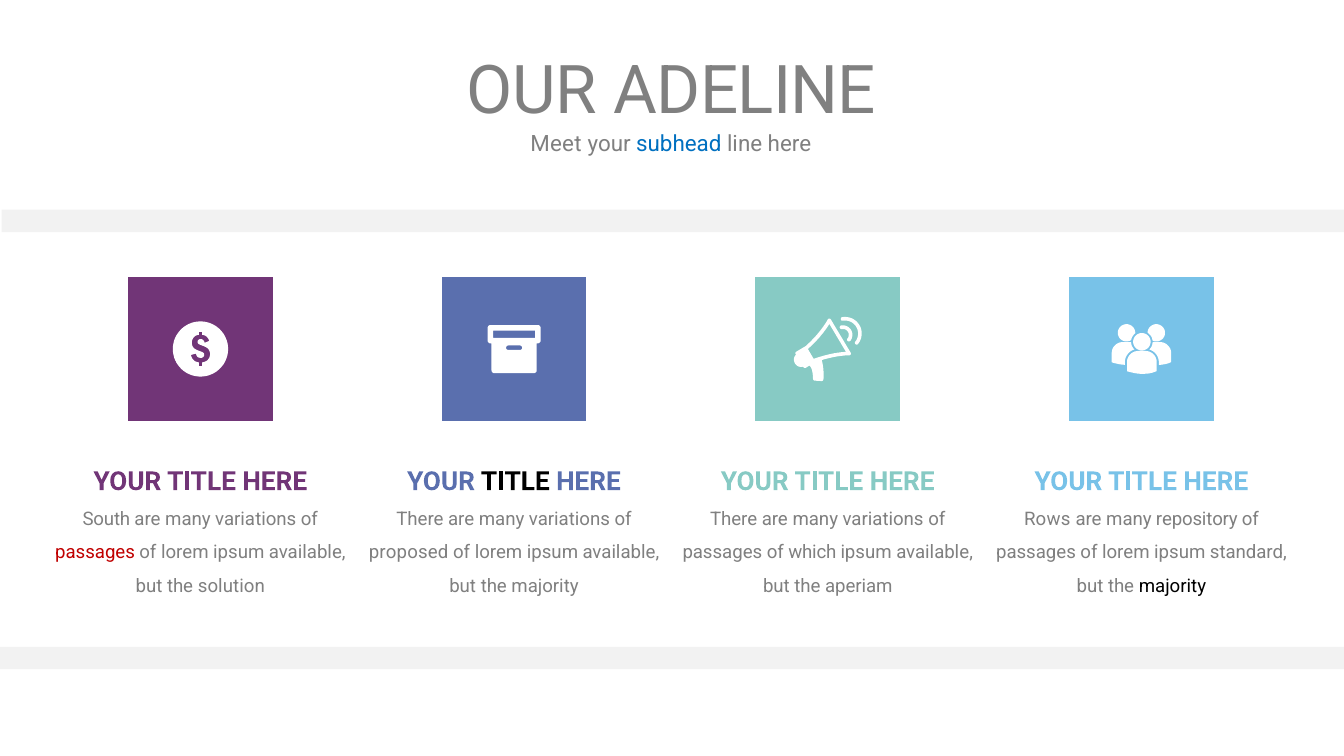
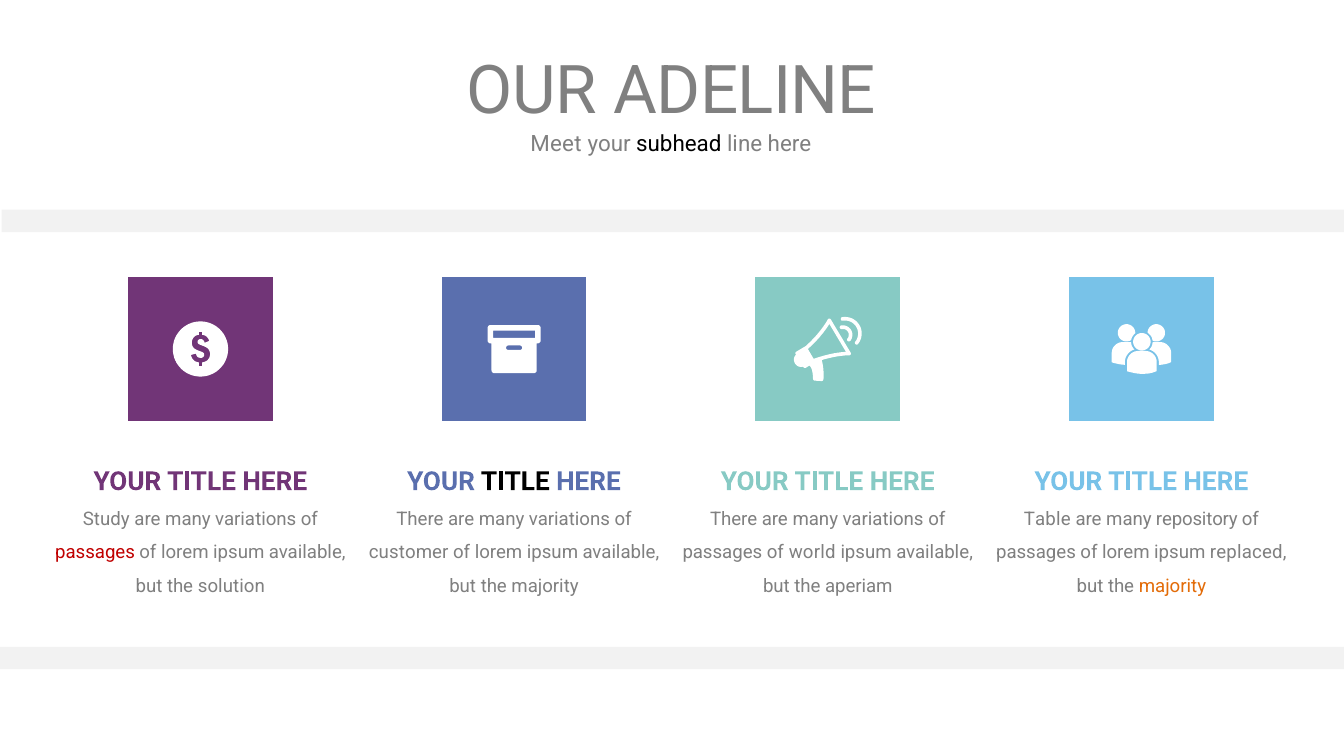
subhead colour: blue -> black (679, 144)
South: South -> Study (106, 519)
Rows: Rows -> Table (1047, 519)
proposed: proposed -> customer (409, 553)
which: which -> world (812, 553)
standard: standard -> replaced (1248, 553)
majority colour: black -> orange (1172, 586)
